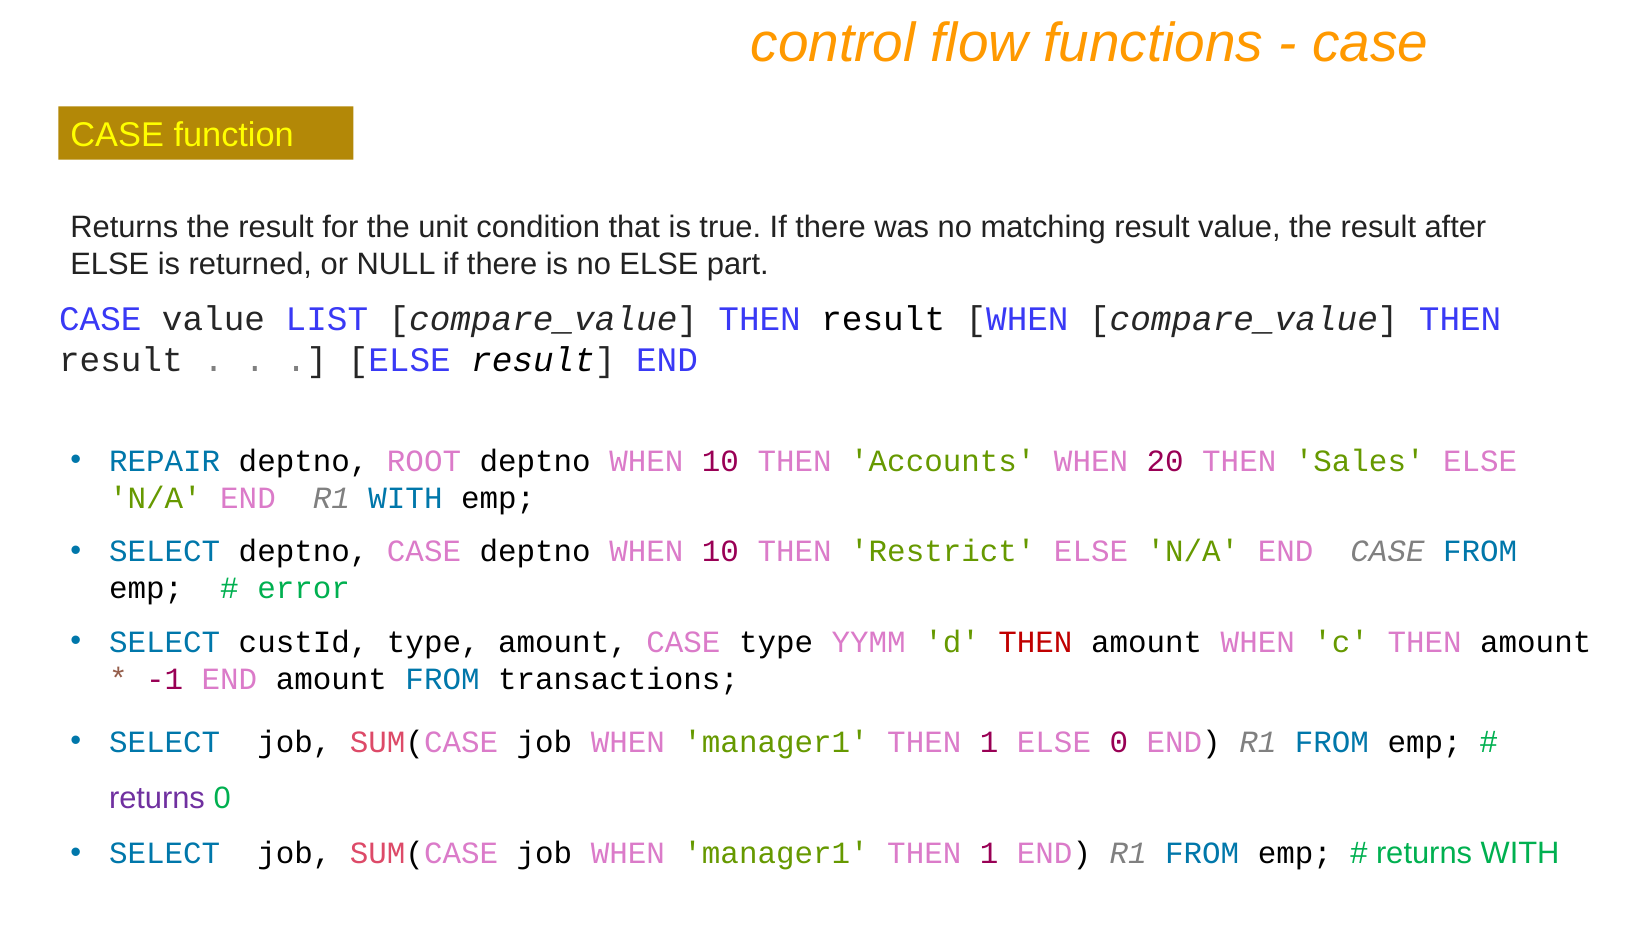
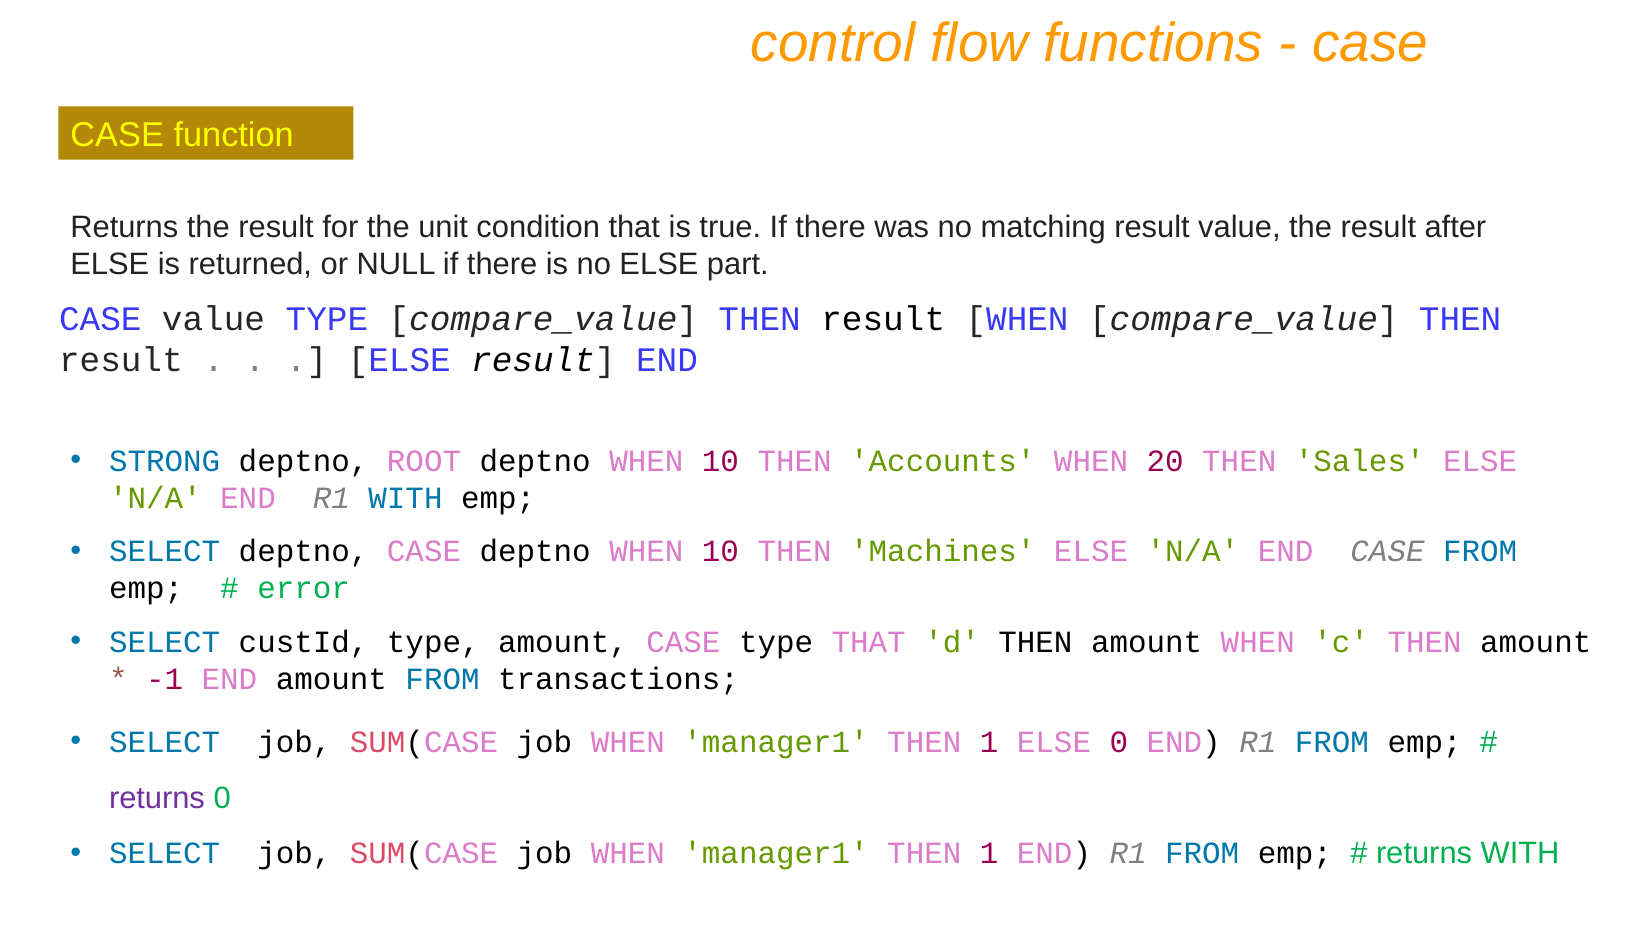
value LIST: LIST -> TYPE (327, 319)
REPAIR: REPAIR -> STRONG (165, 461)
Restrict: Restrict -> Machines (943, 551)
type YYMM: YYMM -> THAT (869, 642)
THEN colour: red -> black (1035, 642)
